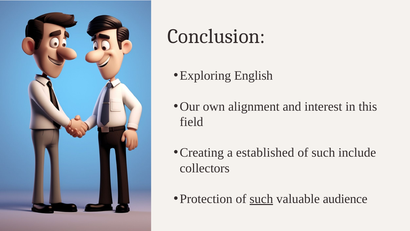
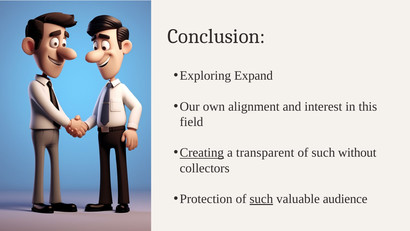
English: English -> Expand (254, 76)
Creating underline: none -> present (202, 153)
established: established -> transparent (265, 153)
include: include -> without (357, 153)
